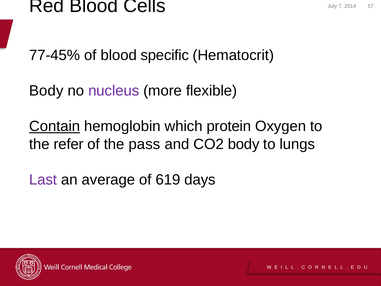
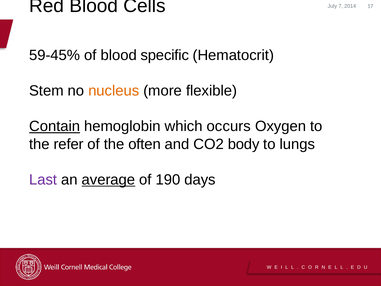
77-45%: 77-45% -> 59-45% (55, 55)
Body: Body -> Stem (46, 91)
nucleus colour: purple -> orange (114, 91)
protein: protein -> occurs (229, 126)
pass: pass -> often (145, 144)
average underline: none -> present (108, 180)
619: 619 -> 190 (168, 180)
